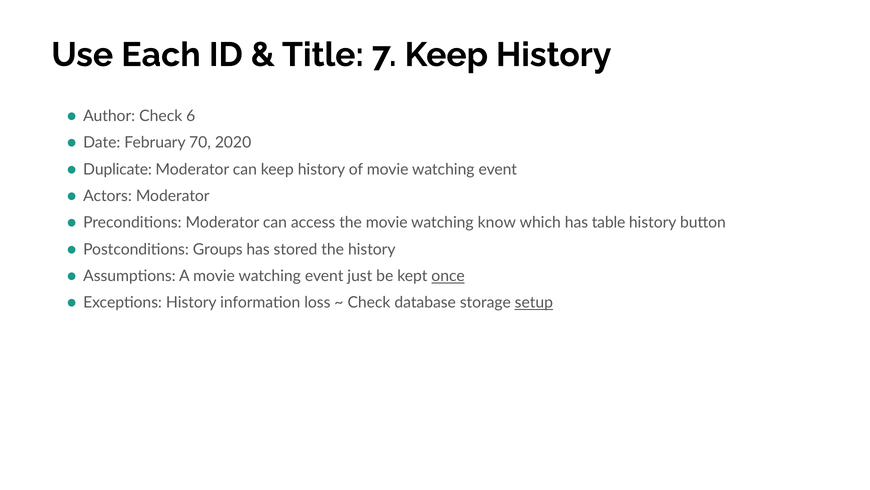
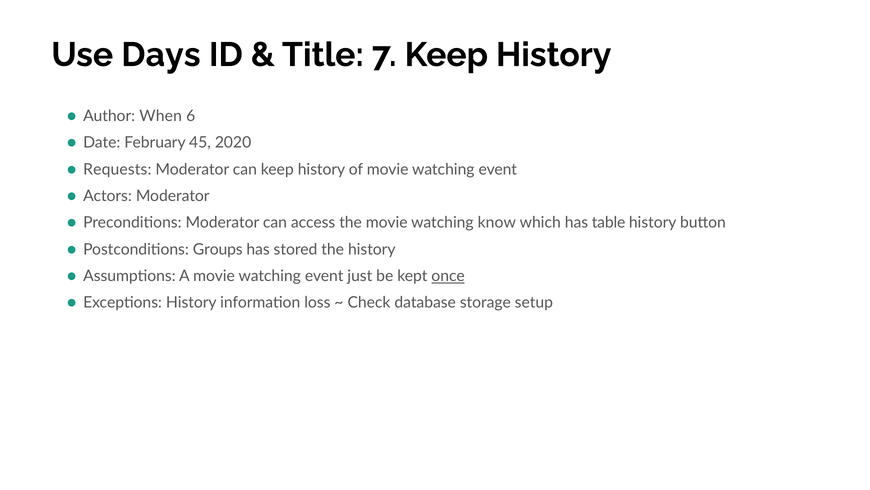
Each: Each -> Days (161, 55)
Author Check: Check -> When (161, 116)
70: 70 -> 45 (200, 143)
Duplicate: Duplicate -> Requests (117, 169)
setup underline: present -> none (534, 302)
